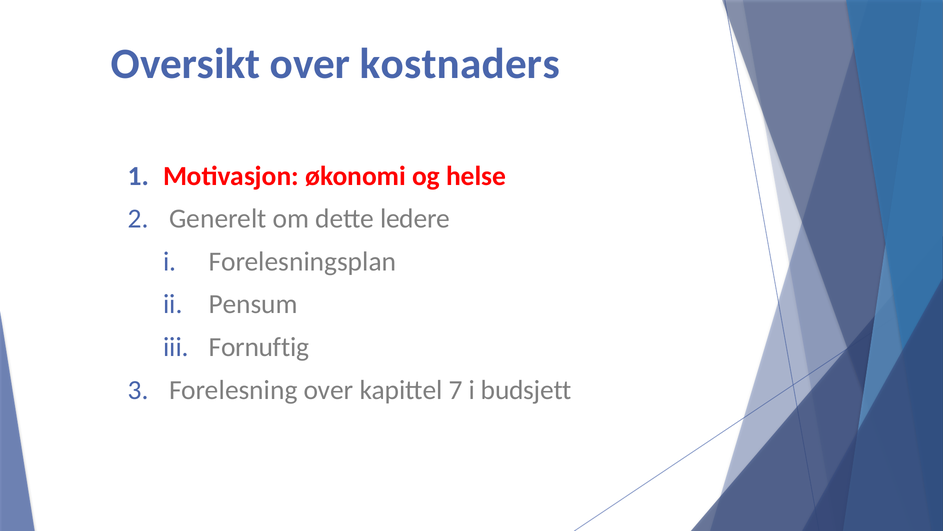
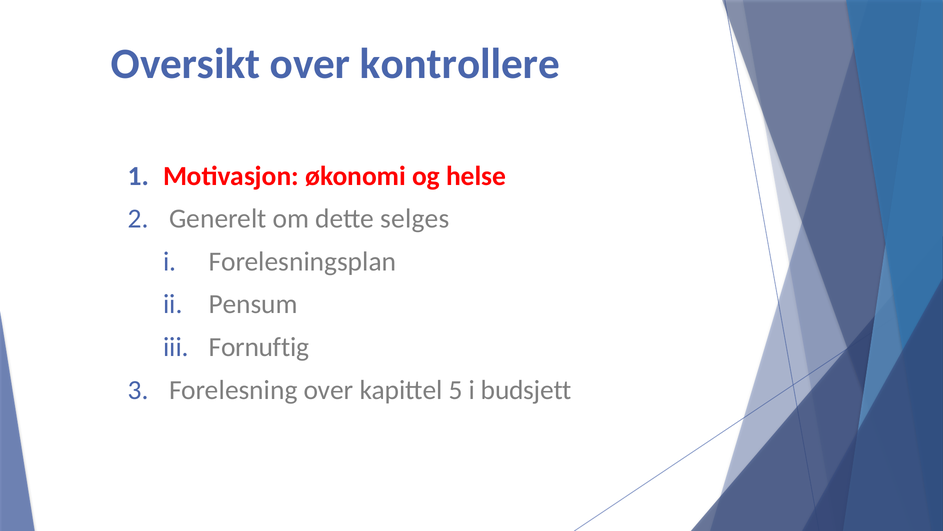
kostnaders: kostnaders -> kontrollere (460, 64)
ledere: ledere -> selges (415, 219)
7: 7 -> 5 (456, 390)
